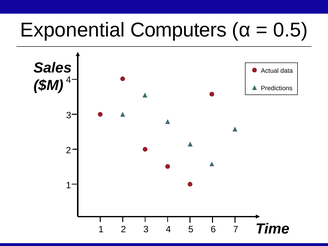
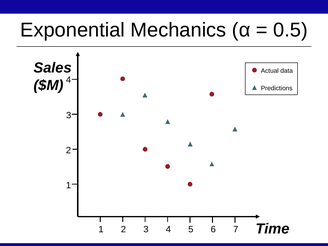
Computers: Computers -> Mechanics (178, 30)
